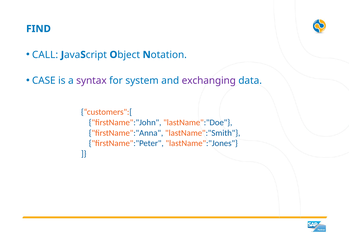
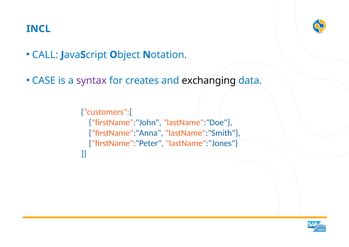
FIND: FIND -> INCL (38, 29)
system: system -> creates (142, 81)
exchanging colour: purple -> black (209, 81)
